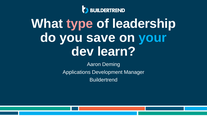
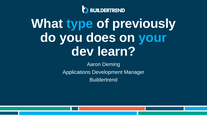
type colour: pink -> light blue (80, 24)
leadership: leadership -> previously (144, 24)
save: save -> does (101, 38)
